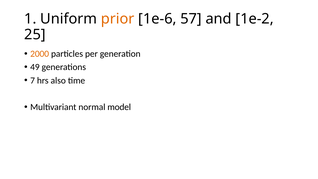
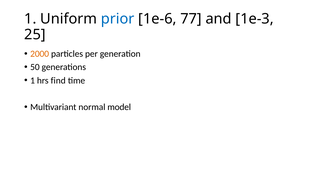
prior colour: orange -> blue (118, 19)
57: 57 -> 77 (191, 19)
1e-2: 1e-2 -> 1e-3 (255, 19)
49: 49 -> 50 (35, 67)
7: 7 -> 1 (33, 80)
also: also -> find (58, 80)
